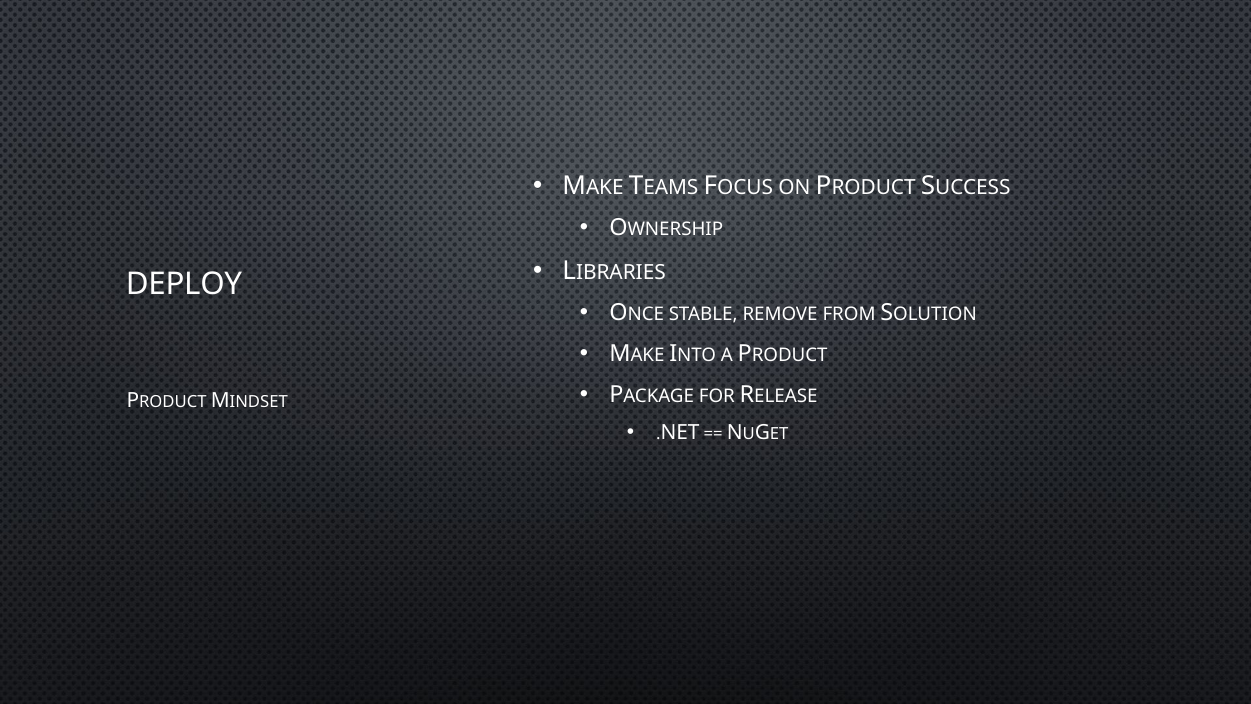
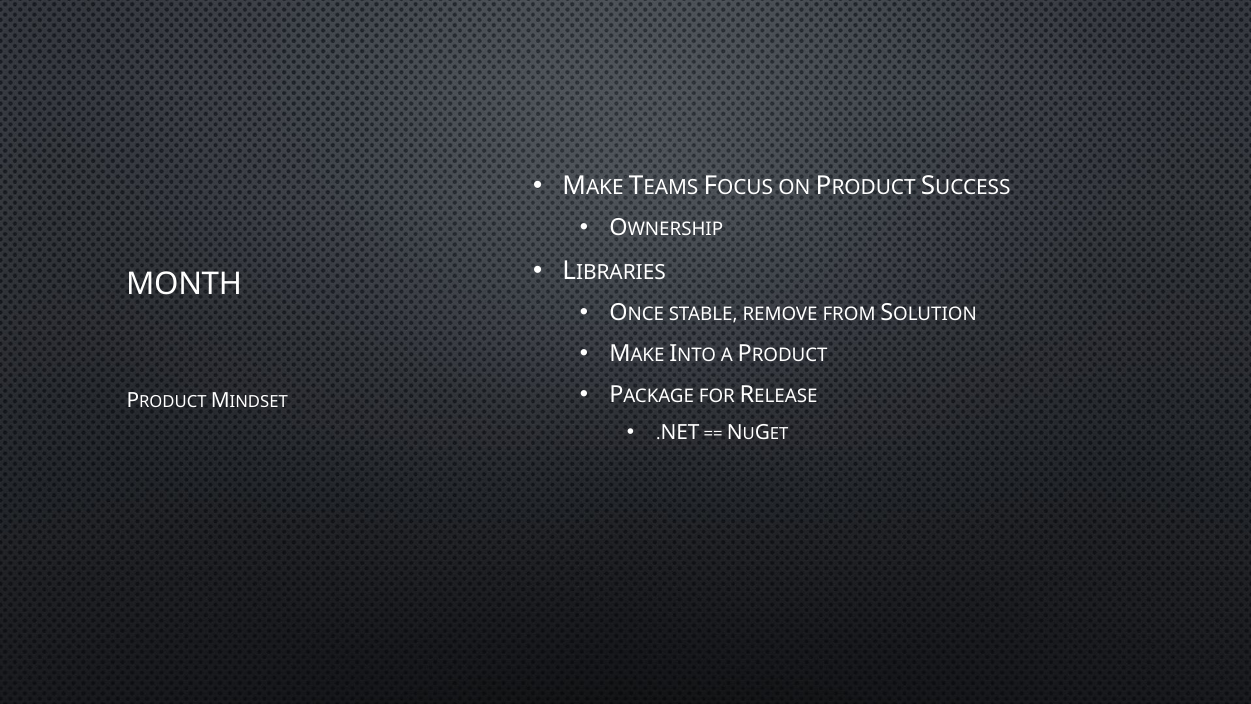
DEPLOY: DEPLOY -> MONTH (184, 284)
